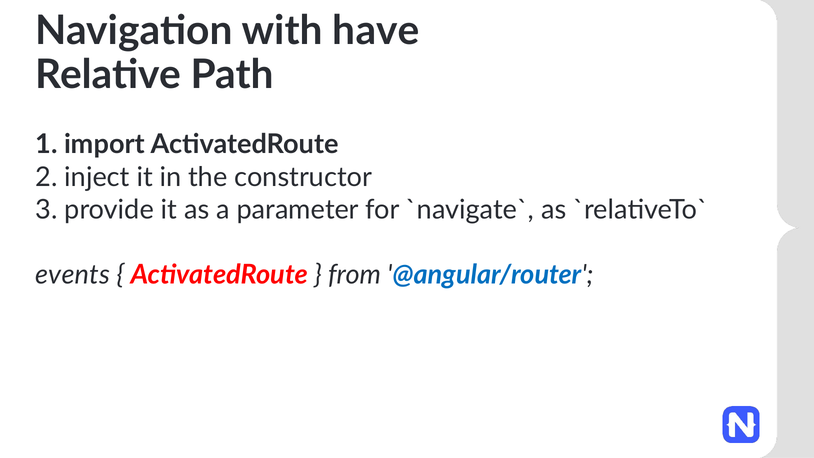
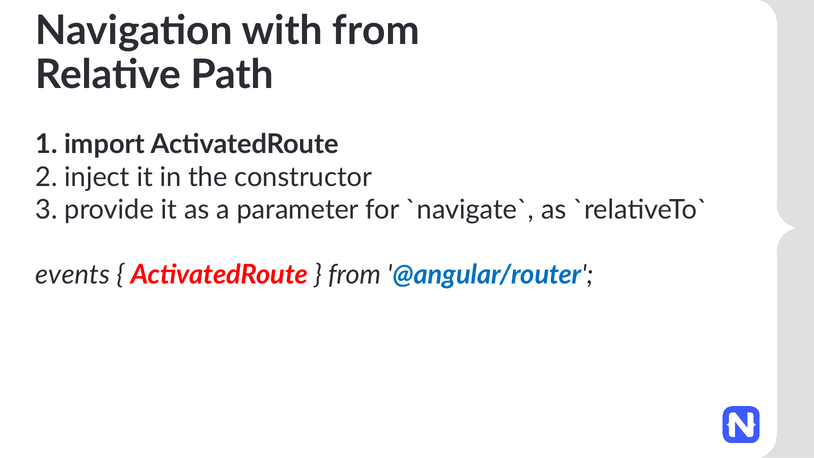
with have: have -> from (376, 31)
